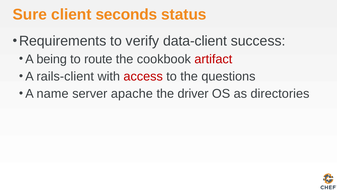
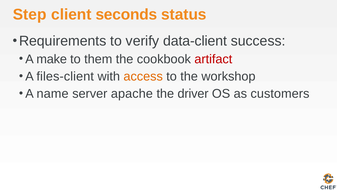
Sure: Sure -> Step (30, 15)
being: being -> make (52, 59)
route: route -> them (98, 59)
rails-client: rails-client -> files-client (65, 76)
access colour: red -> orange (143, 76)
questions: questions -> workshop (228, 76)
directories: directories -> customers (280, 94)
